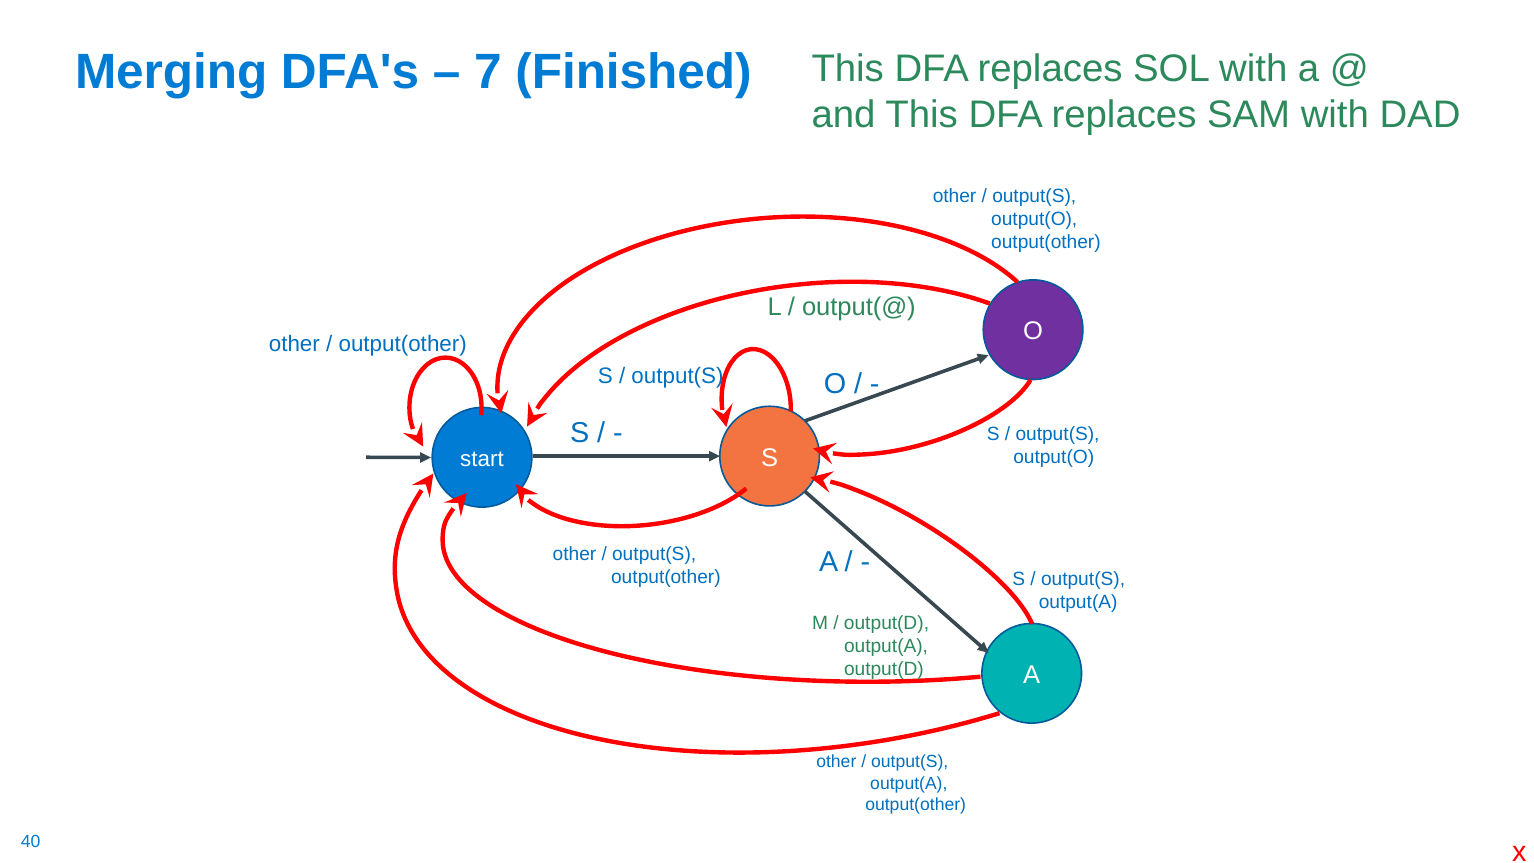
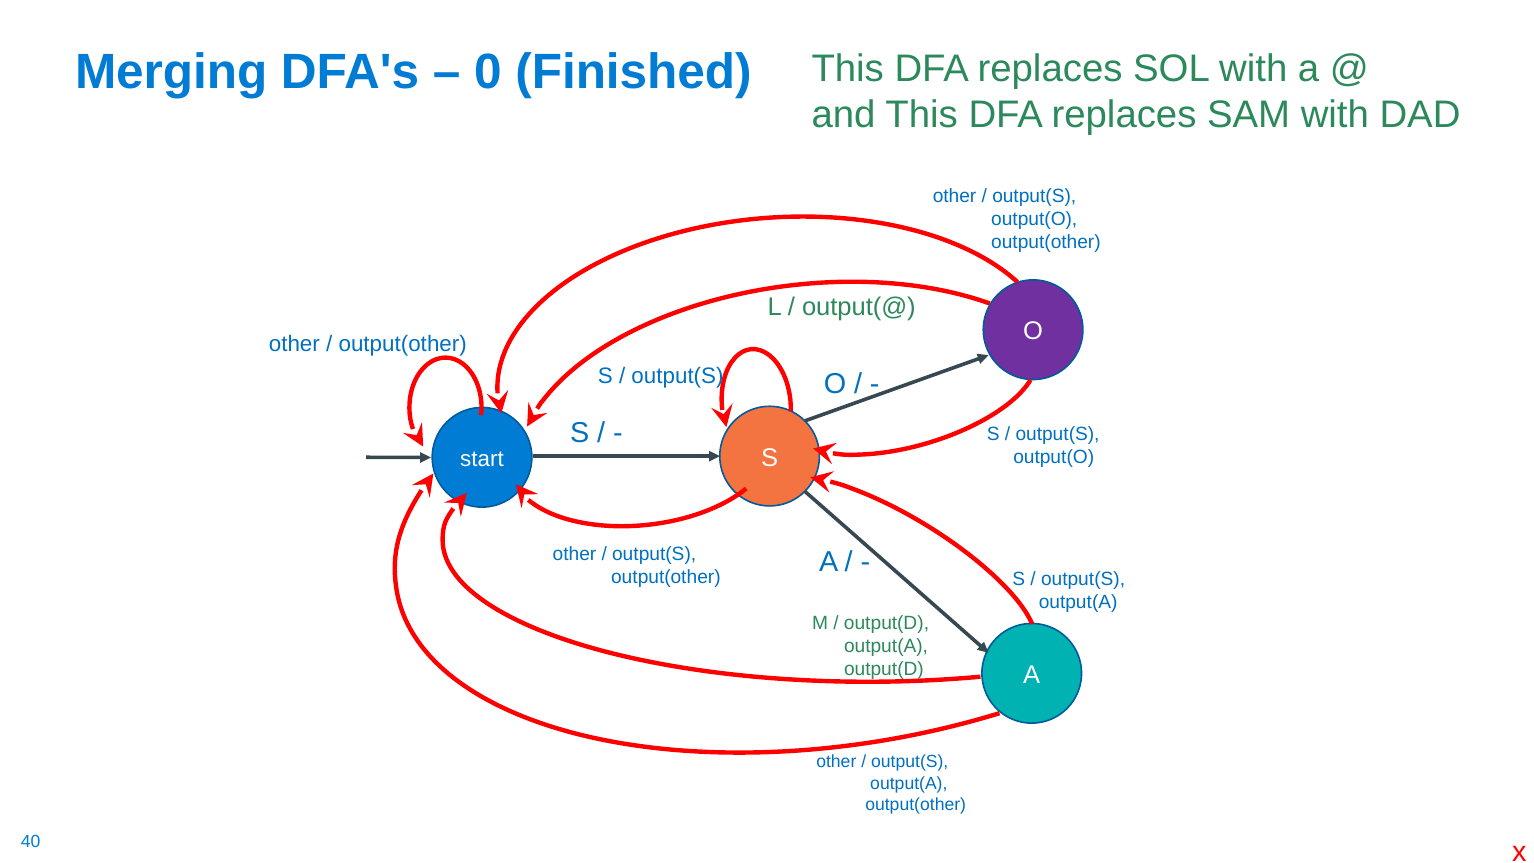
7: 7 -> 0 (488, 72)
